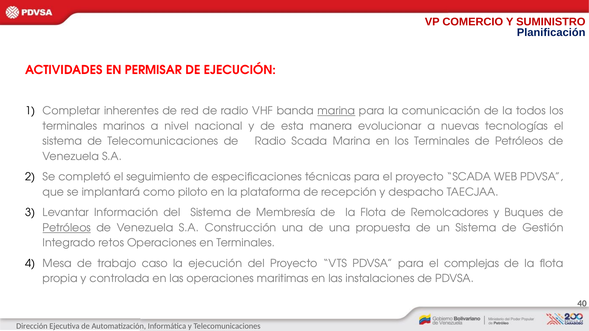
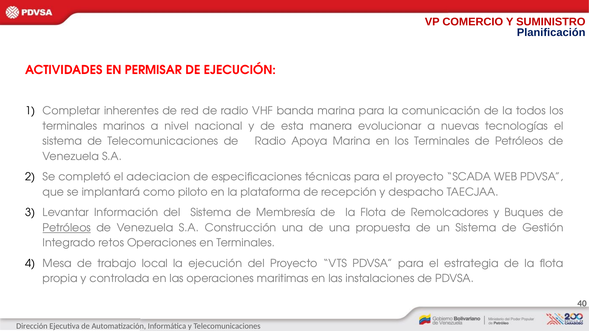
marina underline: present -> none (336, 111)
Radio Scada: Scada -> Apoya (309, 141)
seguimiento: seguimiento -> adeciacion (158, 177)
caso: caso -> local (155, 264)
complejas: complejas -> estrategia (471, 264)
